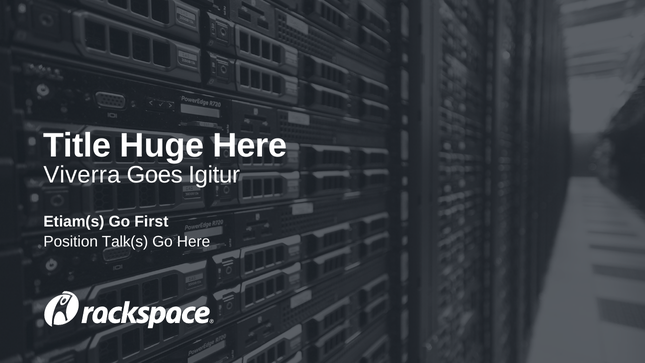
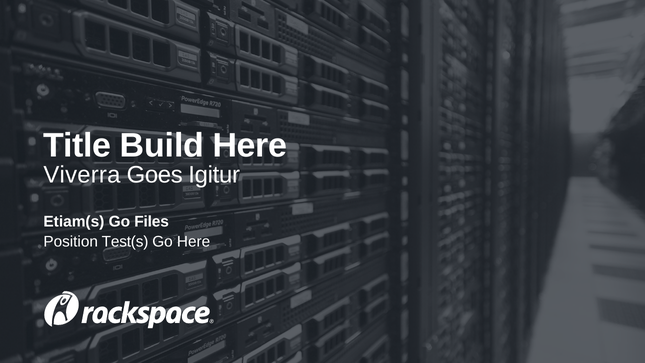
Huge: Huge -> Build (162, 145)
First: First -> Files (152, 222)
Talk(s: Talk(s -> Test(s (125, 241)
